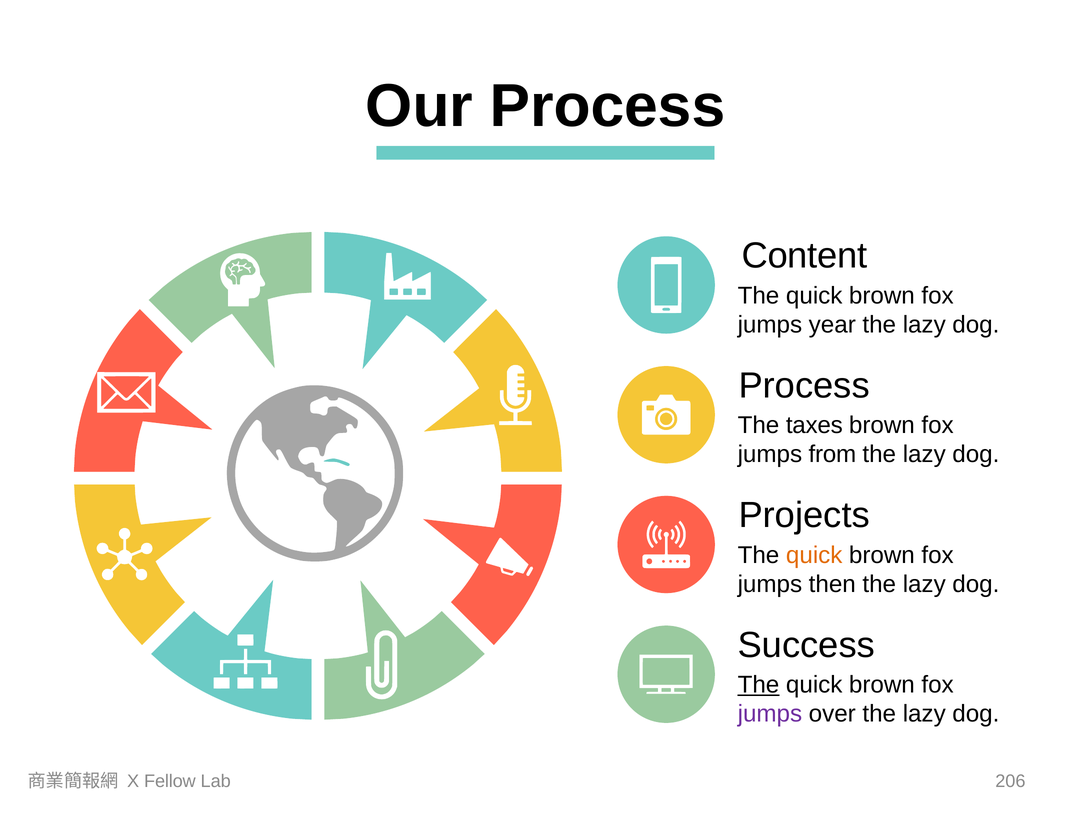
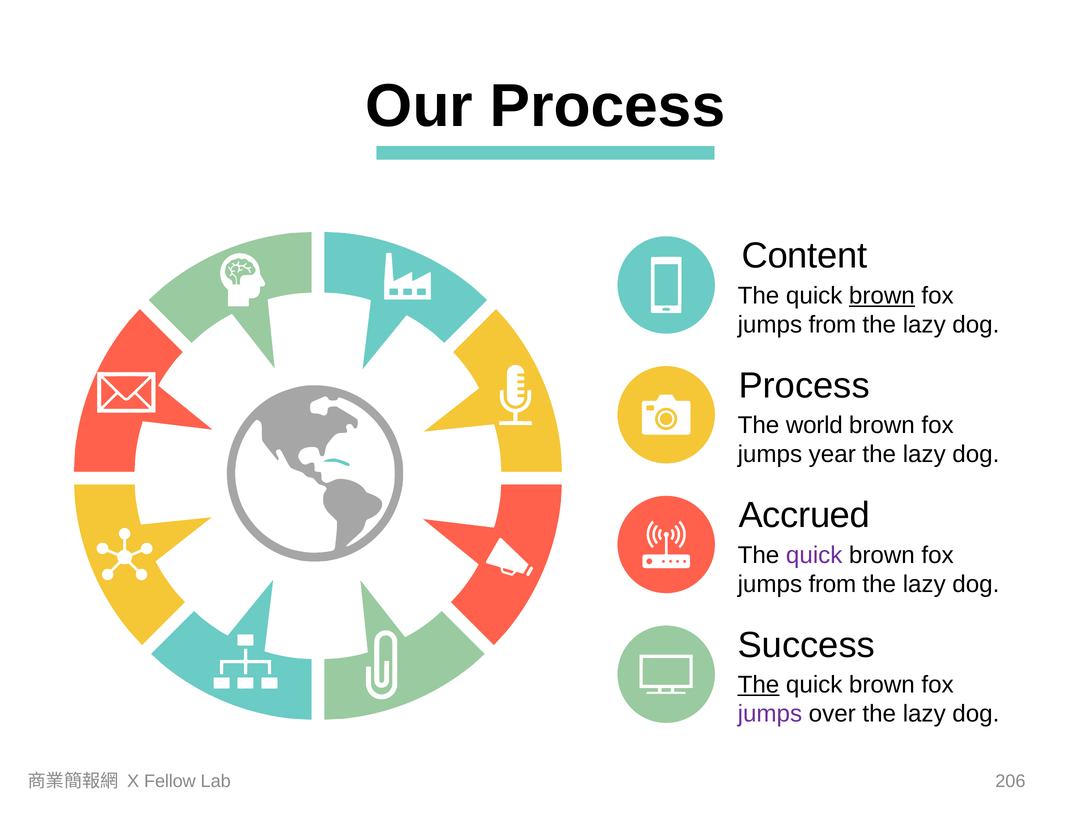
brown underline: none -> present (882, 296)
year: year -> from (832, 325)
taxes: taxes -> world (814, 426)
from: from -> year (832, 455)
Projects: Projects -> Accrued (804, 515)
quick colour: orange -> purple (814, 555)
then: then -> from (832, 584)
